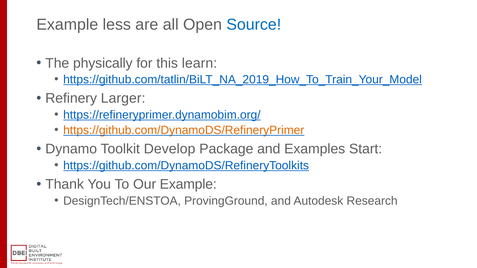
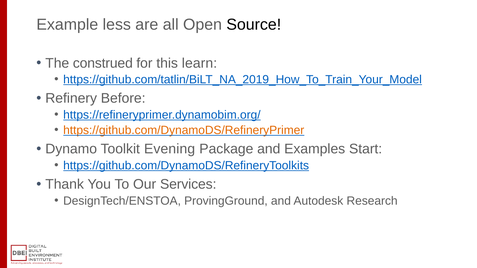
Source colour: blue -> black (254, 25)
physically: physically -> construed (103, 63)
Larger: Larger -> Before (123, 99)
Develop: Develop -> Evening (170, 149)
Our Example: Example -> Services (188, 185)
